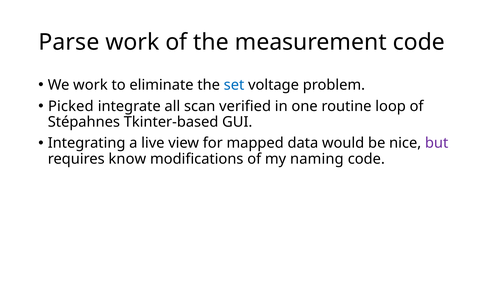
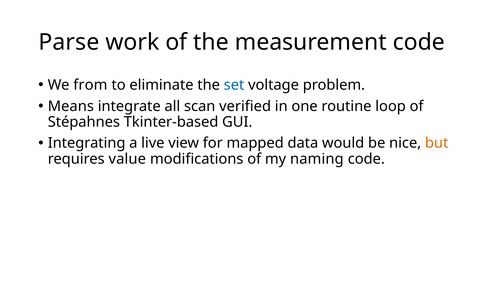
We work: work -> from (90, 85)
Picked: Picked -> Means (71, 106)
but colour: purple -> orange (437, 143)
know: know -> value (127, 159)
